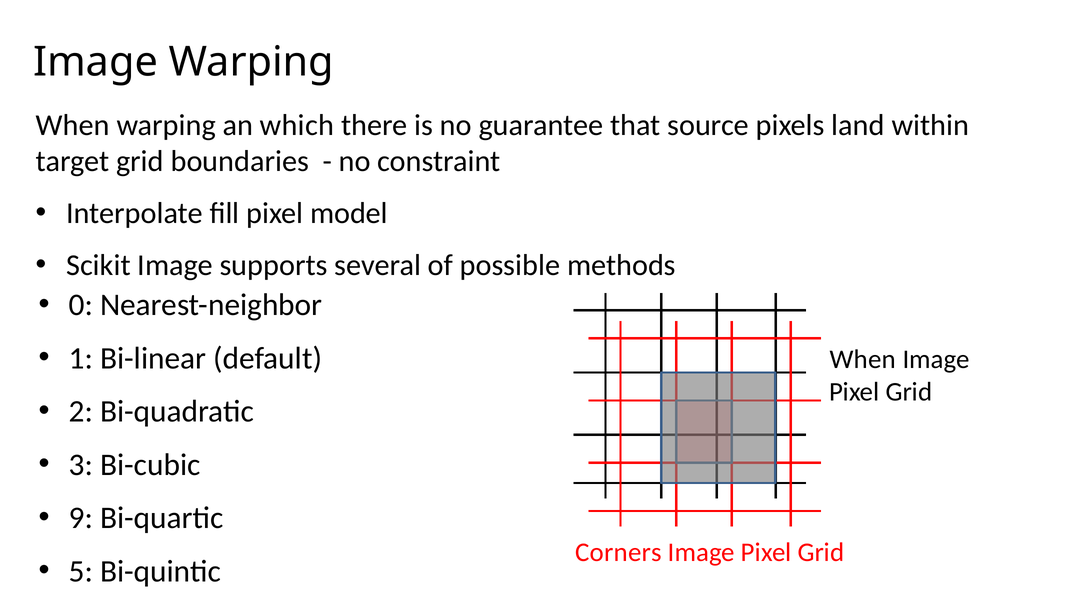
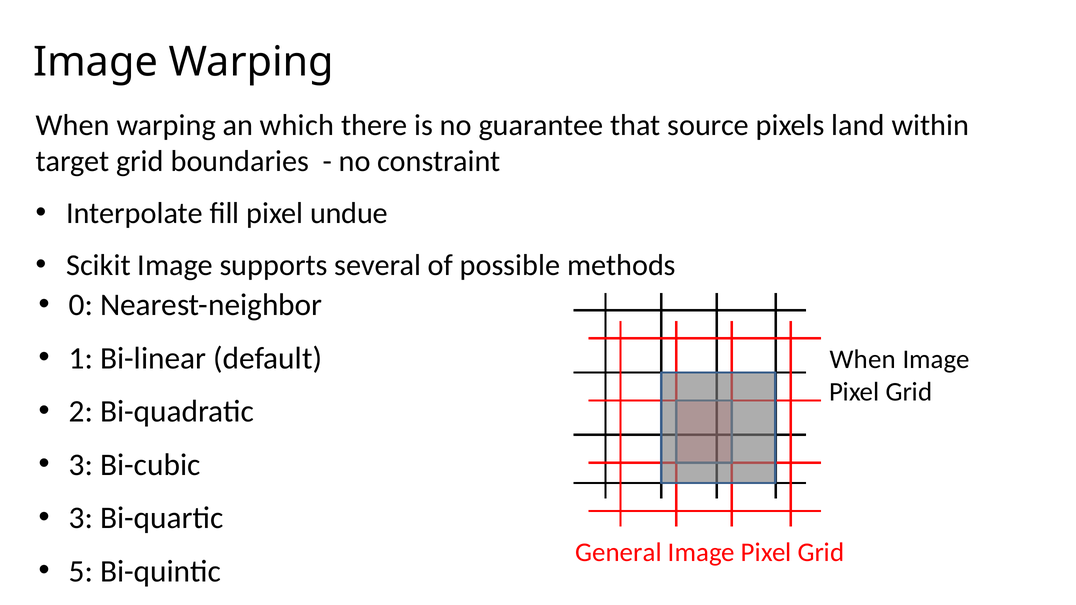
model: model -> undue (349, 213)
9: 9 -> 3 (81, 518)
Corners: Corners -> General (619, 552)
